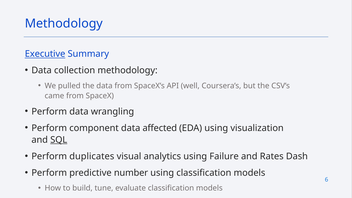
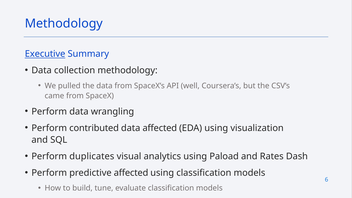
component: component -> contributed (94, 128)
SQL underline: present -> none (59, 140)
Failure: Failure -> Paload (224, 156)
predictive number: number -> affected (131, 173)
